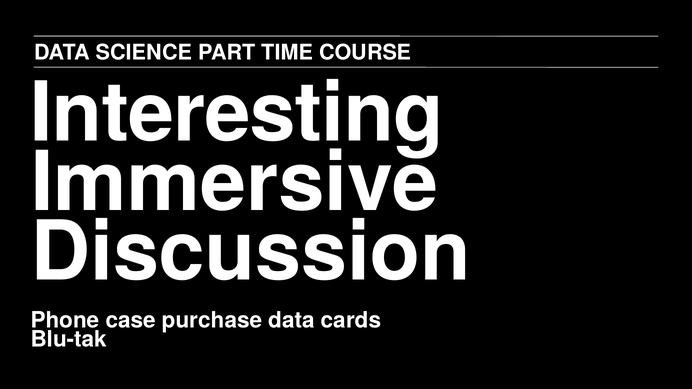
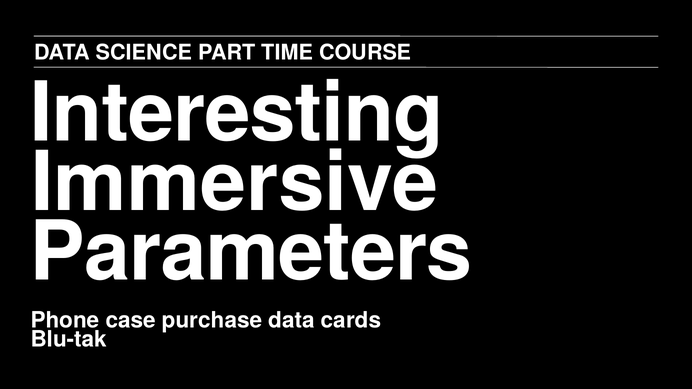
Discussion: Discussion -> Parameters (251, 252)
